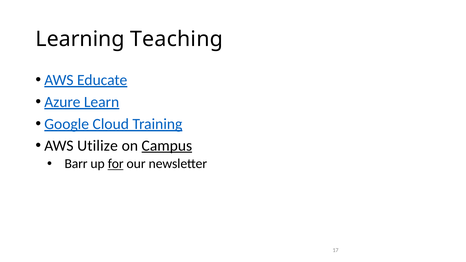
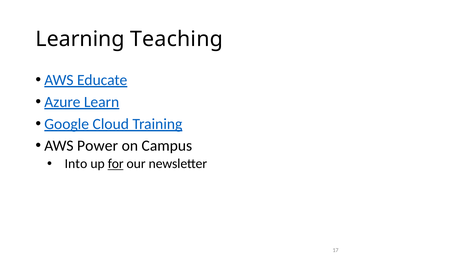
Utilize: Utilize -> Power (98, 146)
Campus underline: present -> none (167, 146)
Barr: Barr -> Into (76, 164)
